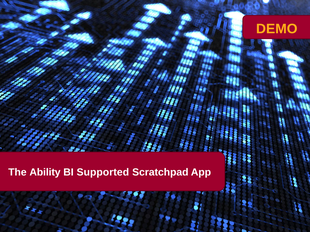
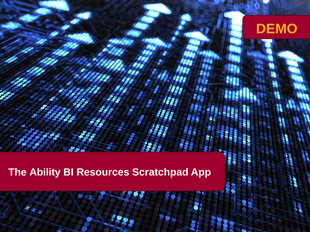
Supported: Supported -> Resources (103, 173)
